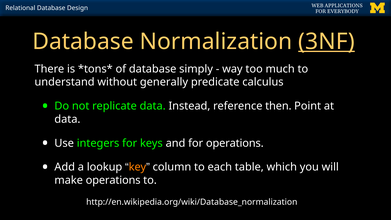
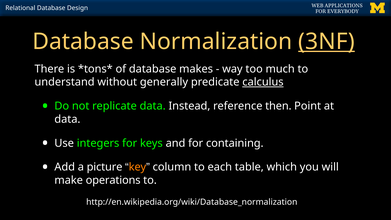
simply: simply -> makes (196, 69)
calculus underline: none -> present (263, 82)
for operations: operations -> containing (235, 143)
lookup: lookup -> picture (105, 167)
